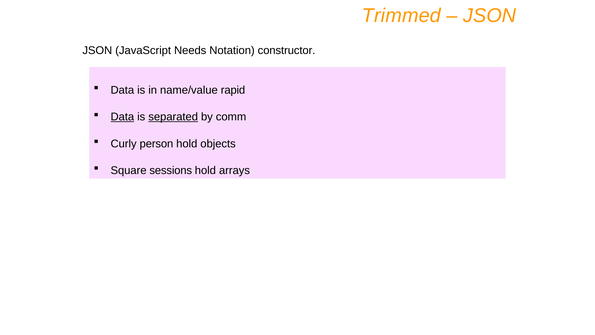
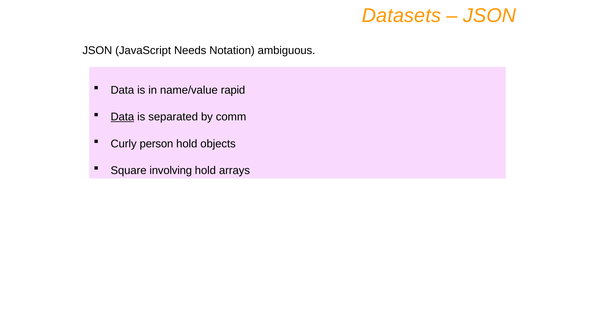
Trimmed: Trimmed -> Datasets (401, 15)
constructor: constructor -> ambiguous (287, 51)
separated underline: present -> none (173, 117)
sessions: sessions -> involving (171, 170)
